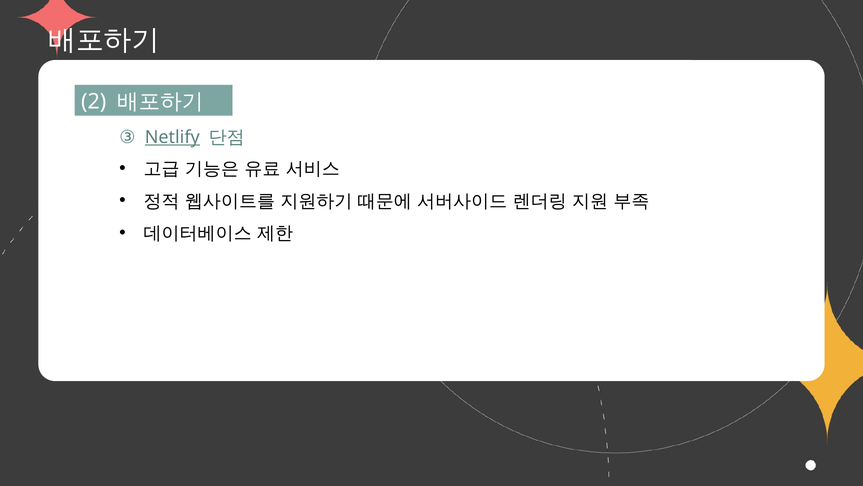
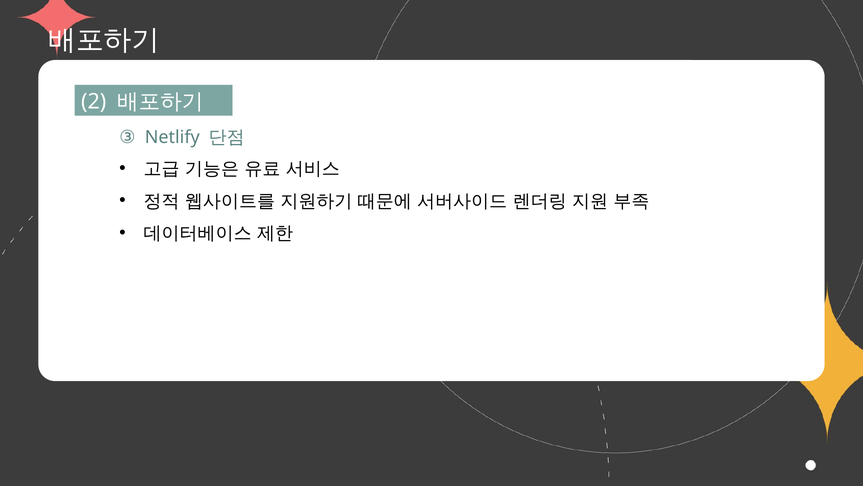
Netlify underline: present -> none (172, 137)
